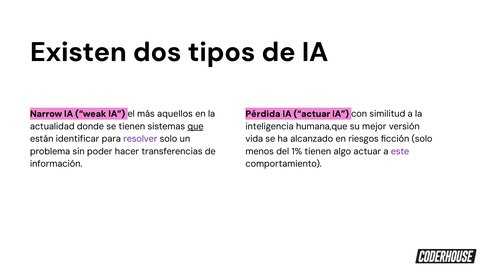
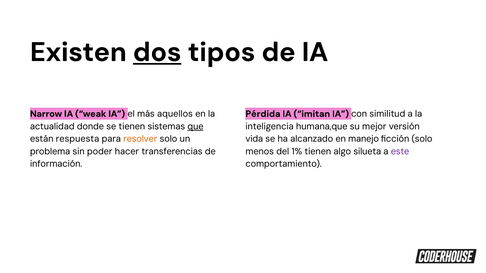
dos underline: none -> present (157, 52)
IA actuar: actuar -> imitan (312, 114)
identificar: identificar -> respuesta (78, 139)
resolver colour: purple -> orange (140, 139)
riesgos: riesgos -> manejo (364, 139)
algo actuar: actuar -> silueta (367, 152)
